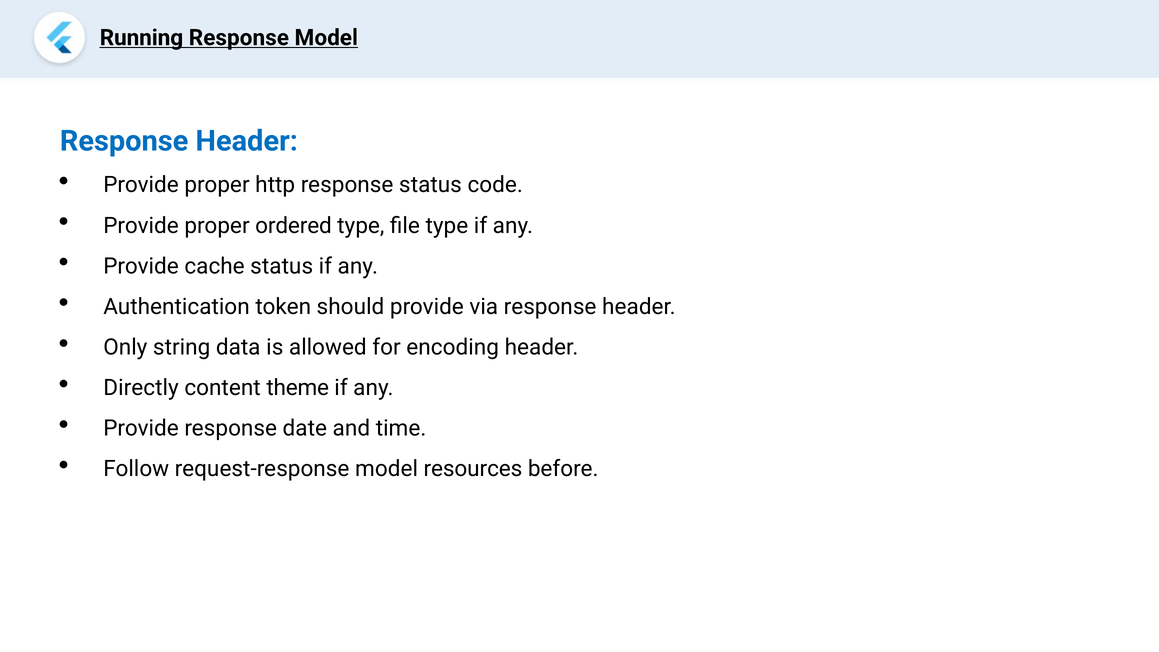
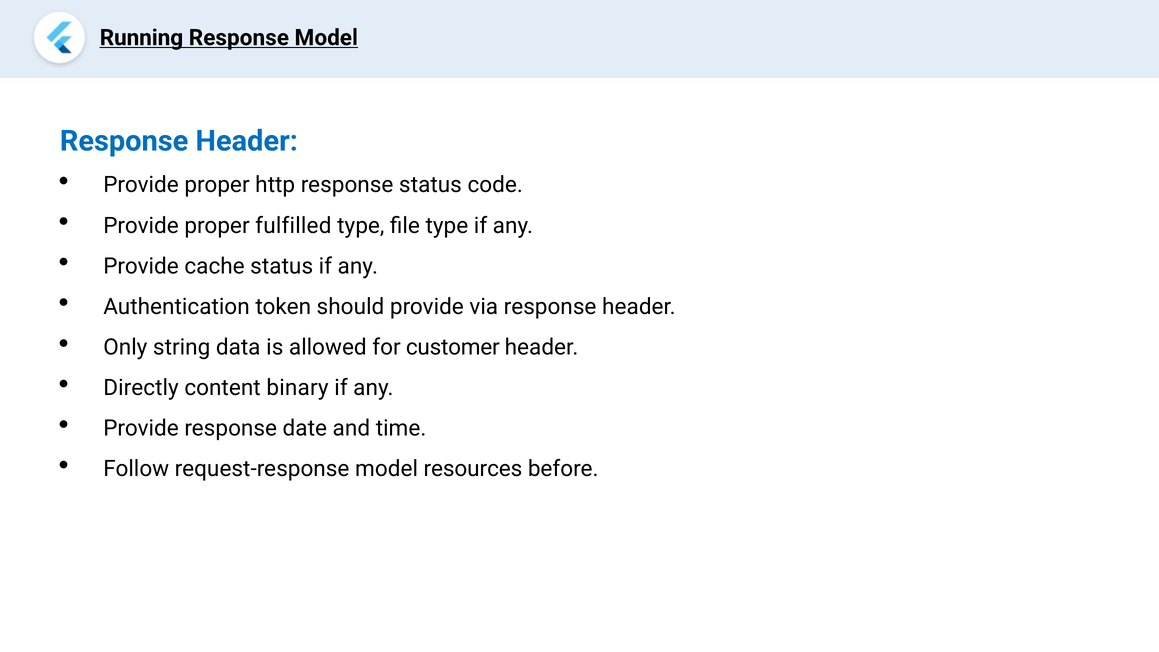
ordered: ordered -> fulfilled (293, 226)
encoding: encoding -> customer (453, 347)
theme: theme -> binary (297, 388)
